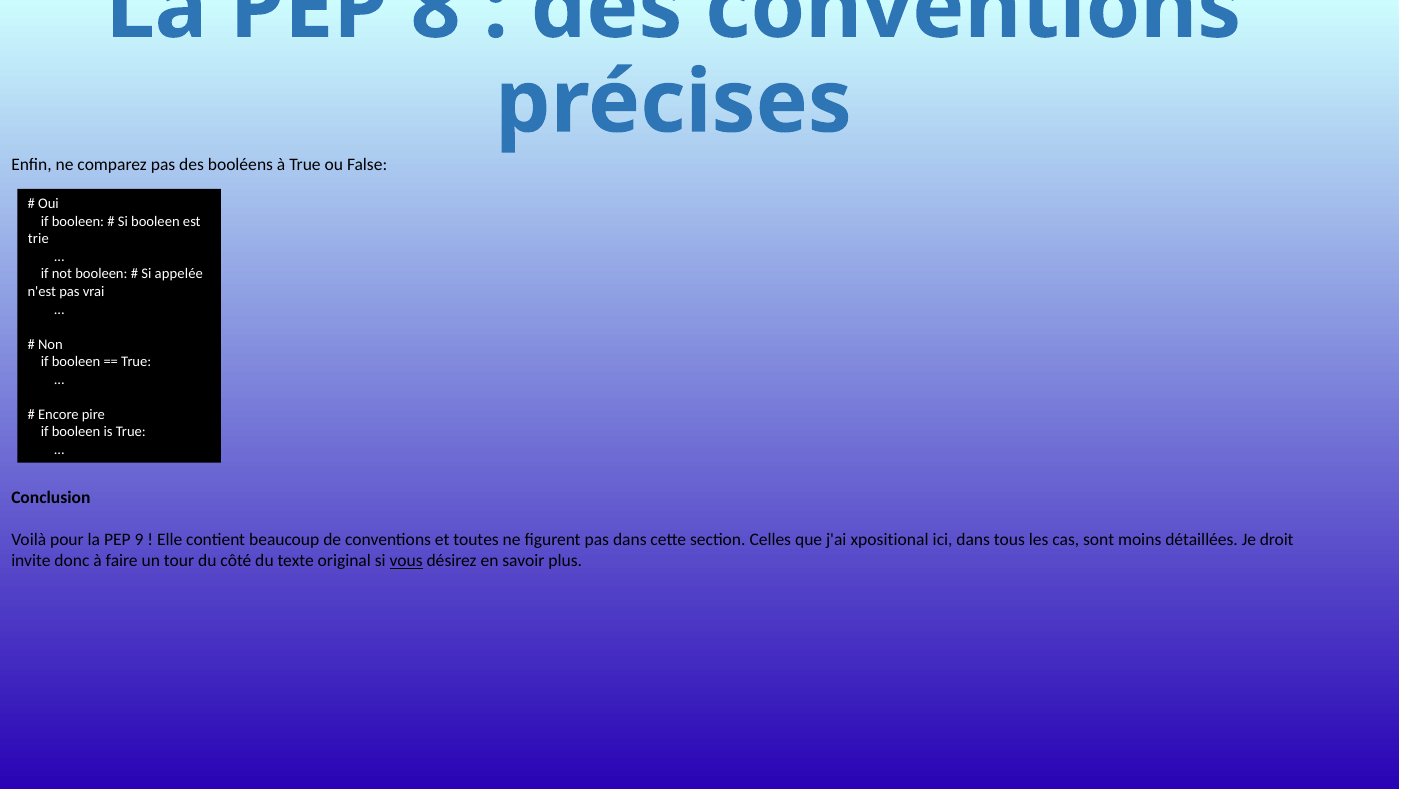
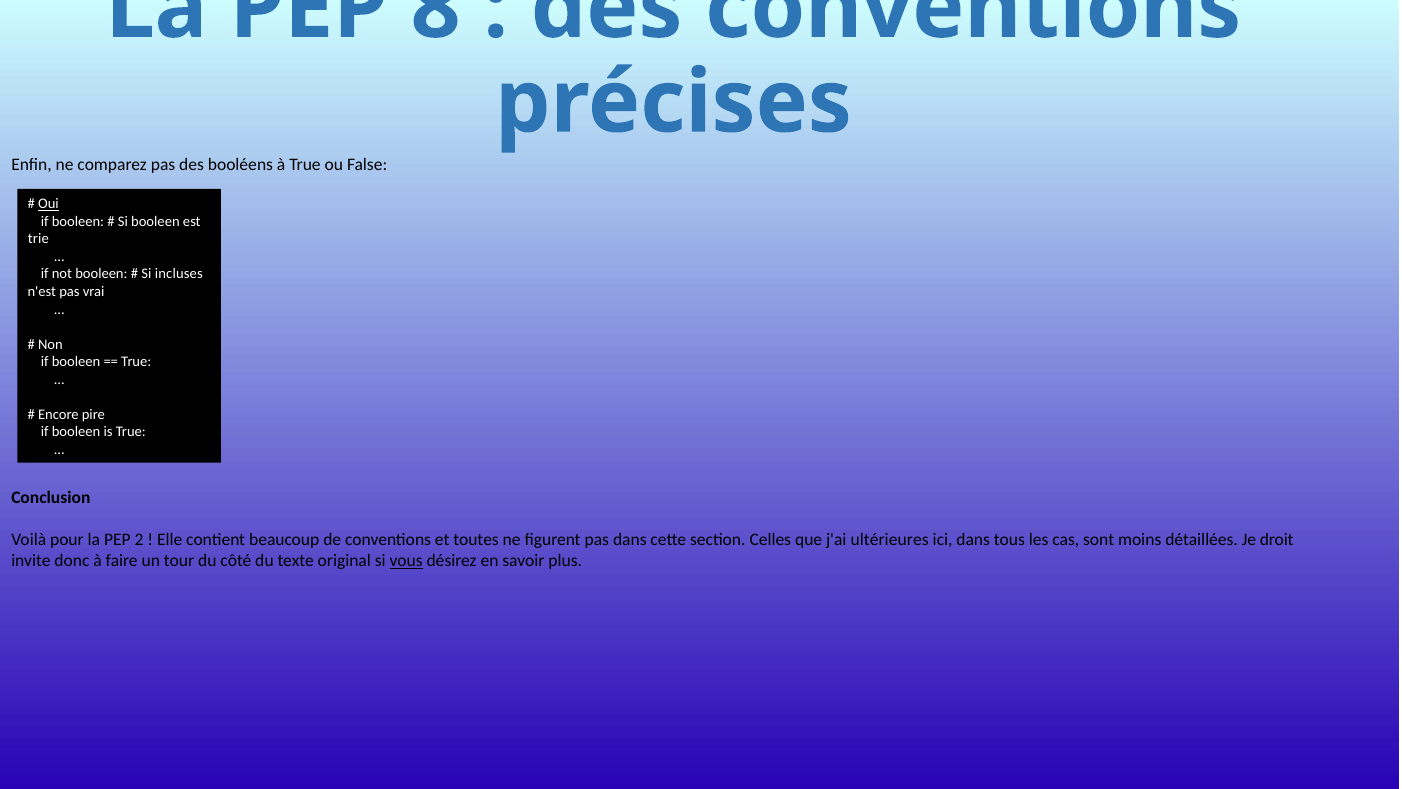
Oui underline: none -> present (48, 204)
appelée: appelée -> incluses (179, 274)
9: 9 -> 2 (139, 540)
xpositional: xpositional -> ultérieures (890, 540)
